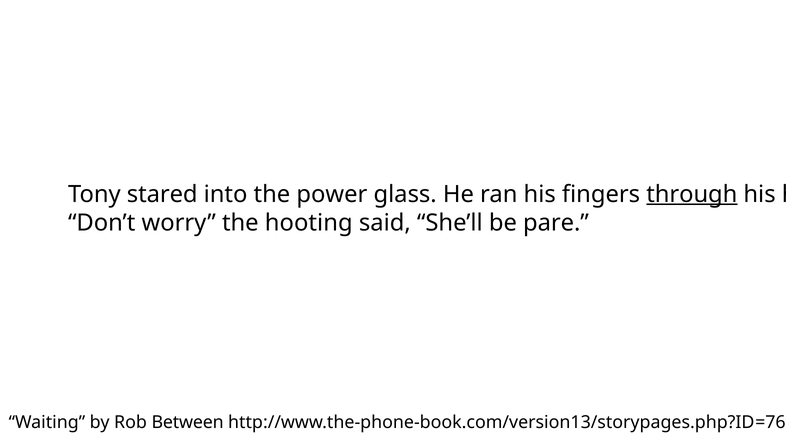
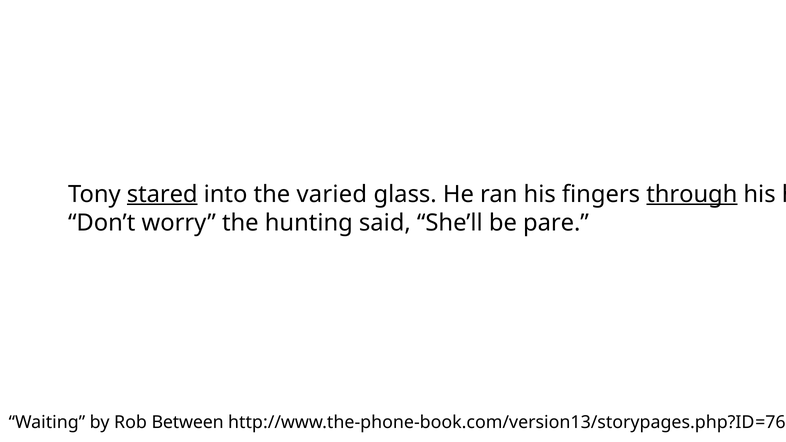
stared underline: none -> present (162, 194)
power: power -> varied (332, 194)
hooting: hooting -> hunting (309, 223)
